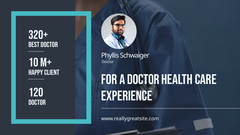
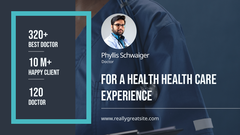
A Doctor: Doctor -> Health (143, 79)
